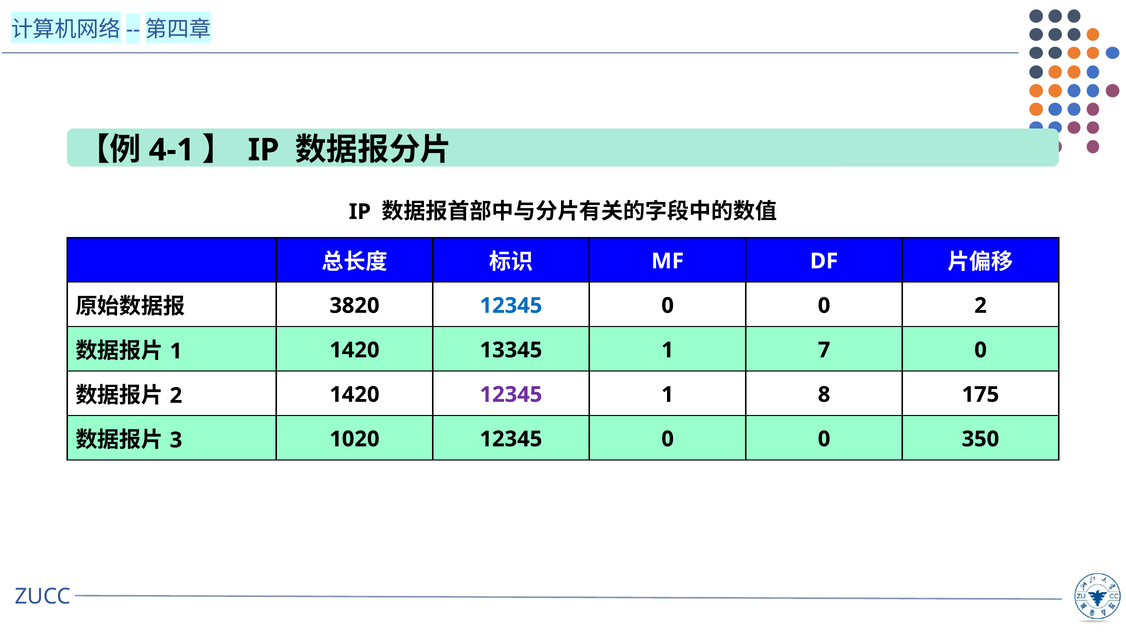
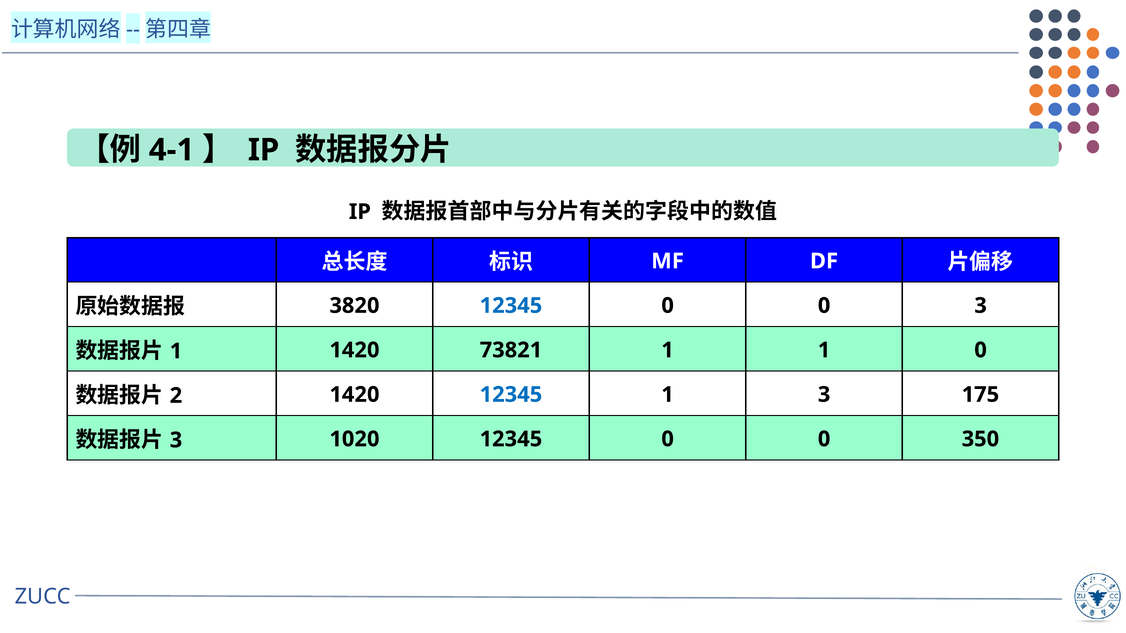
0 2: 2 -> 3 (981, 306)
13345: 13345 -> 73821 (511, 350)
1 7: 7 -> 1 (824, 350)
12345 colour: purple -> blue (511, 395)
1 8: 8 -> 3 (824, 395)
